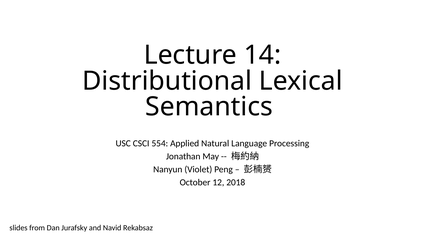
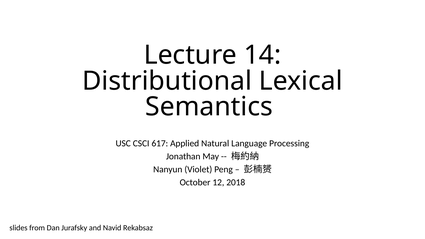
554: 554 -> 617 (160, 144)
